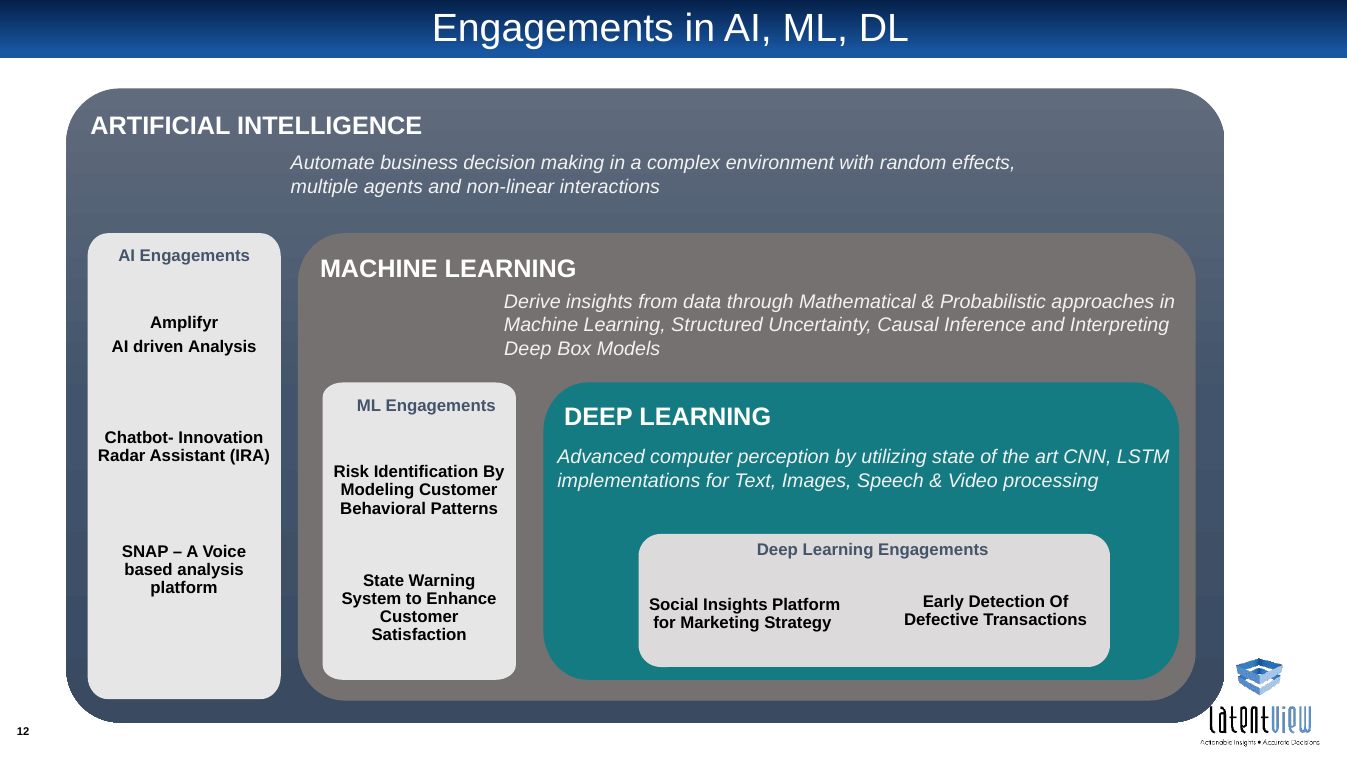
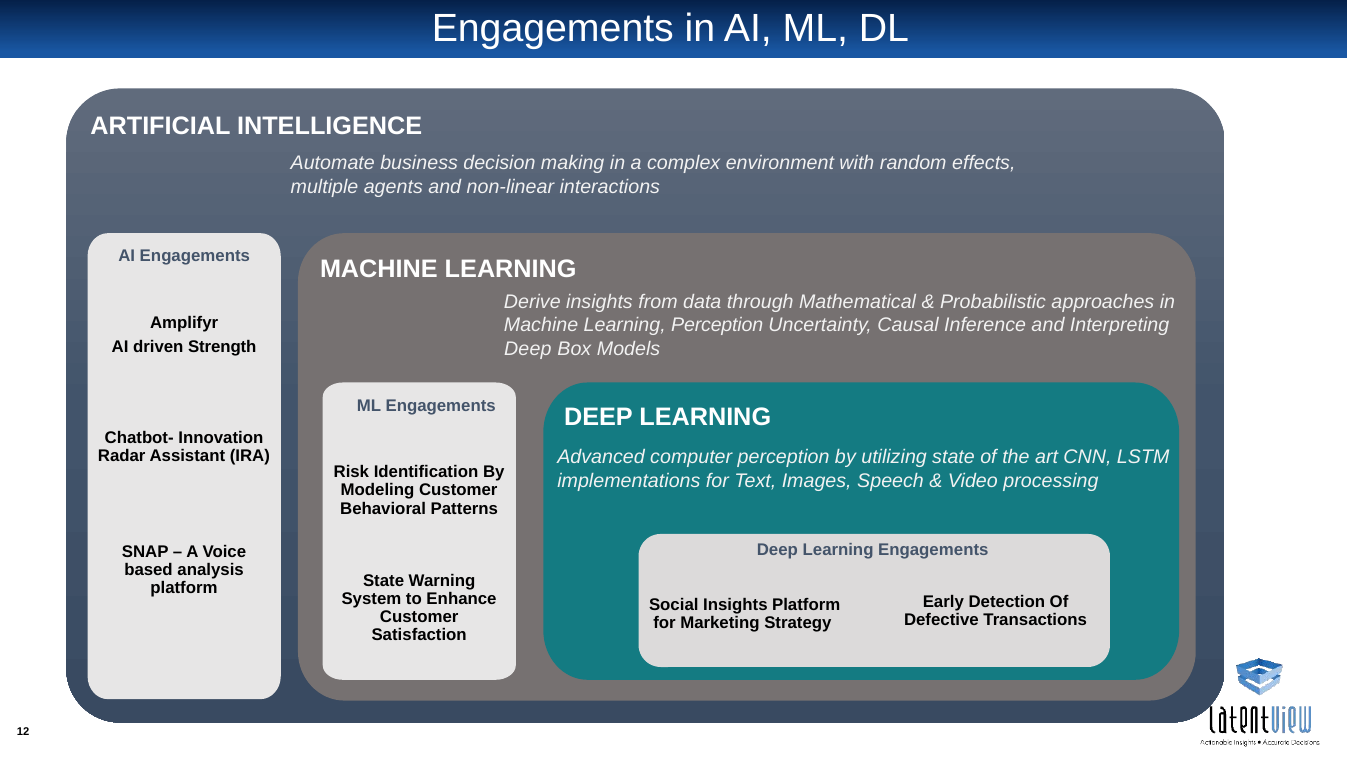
Learning Structured: Structured -> Perception (717, 325)
driven Analysis: Analysis -> Strength (222, 347)
